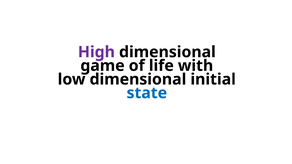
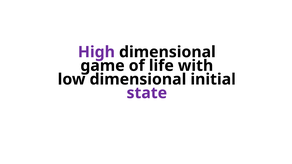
state colour: blue -> purple (147, 93)
